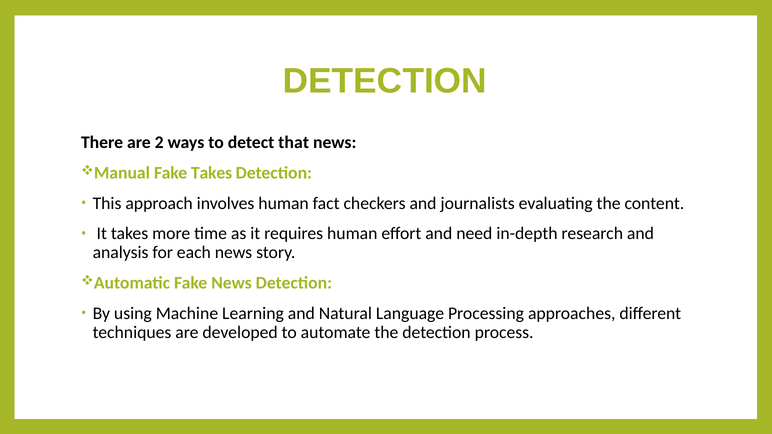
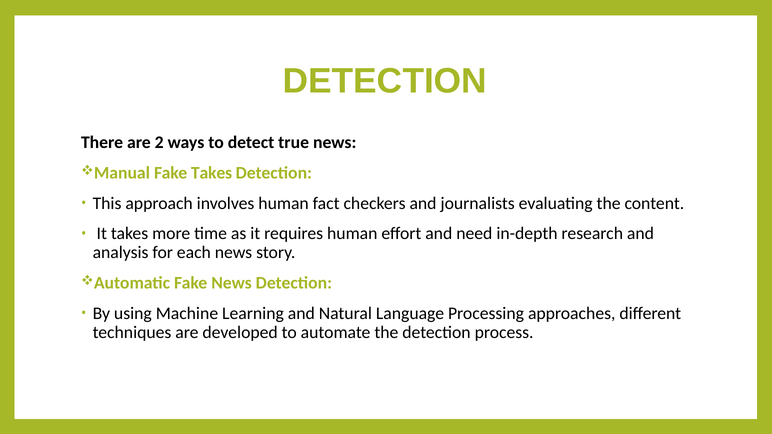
that: that -> true (294, 143)
